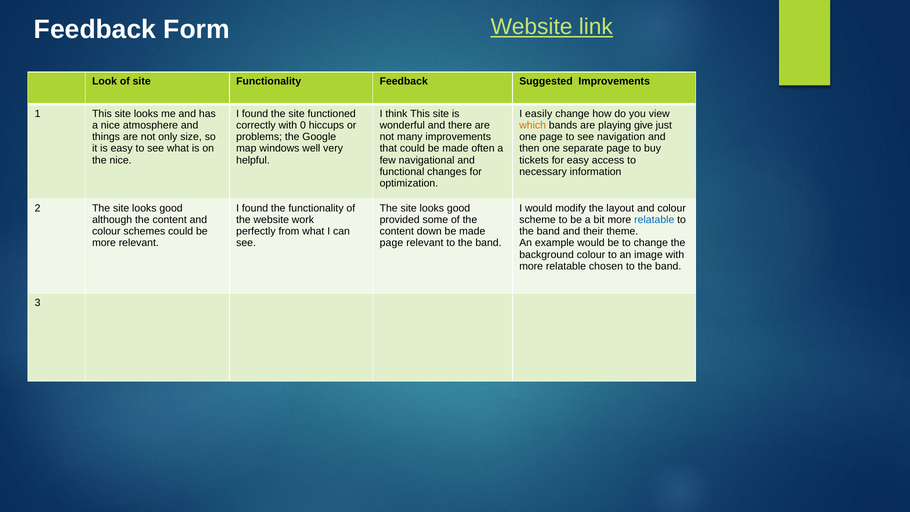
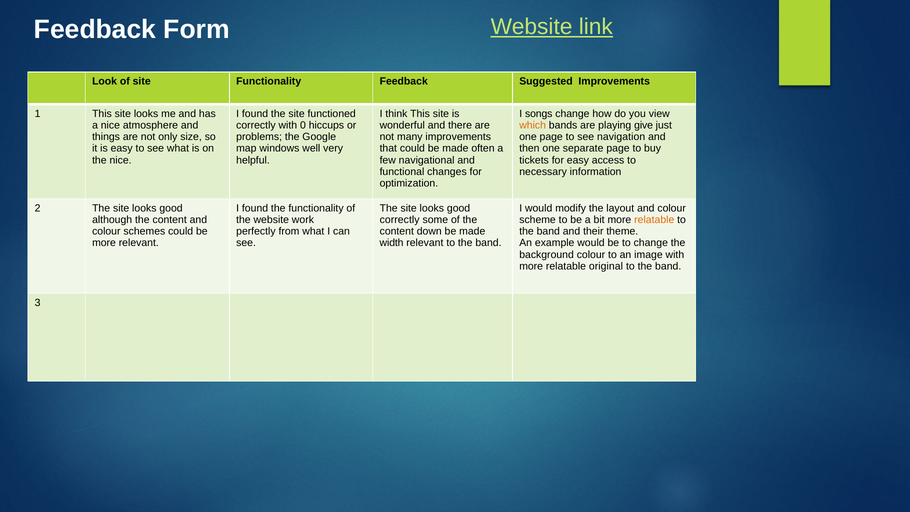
easily: easily -> songs (539, 114)
provided: provided -> correctly (400, 220)
relatable colour: blue -> orange (654, 220)
page: page -> width (392, 243)
chosen: chosen -> original (606, 266)
